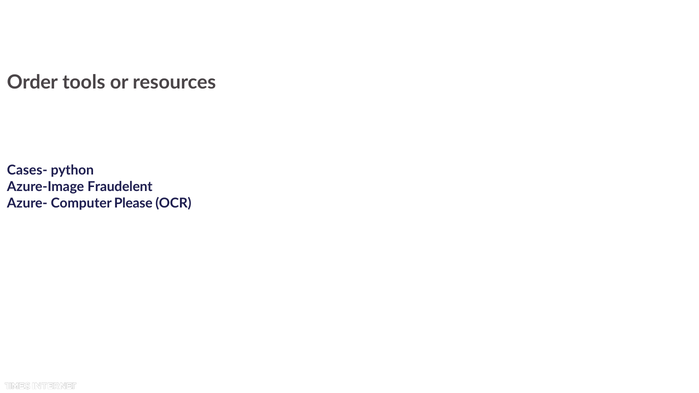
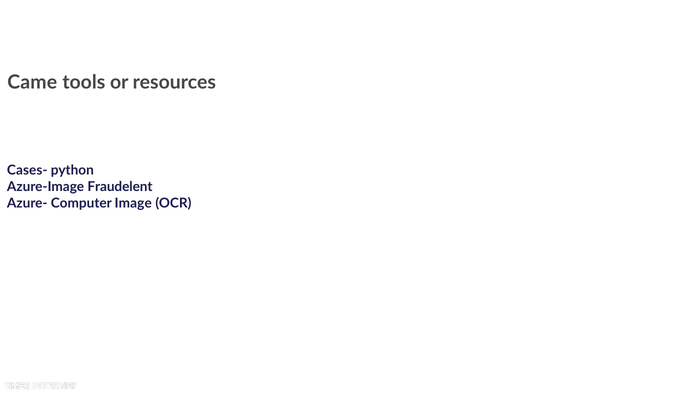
Order: Order -> Came (32, 83)
Please: Please -> Image (133, 203)
